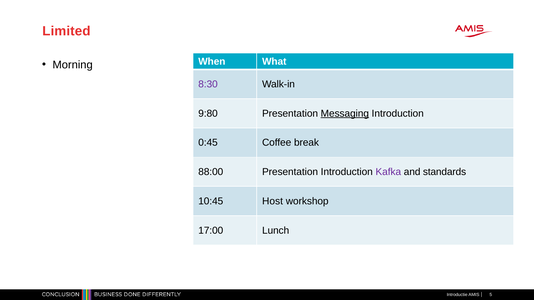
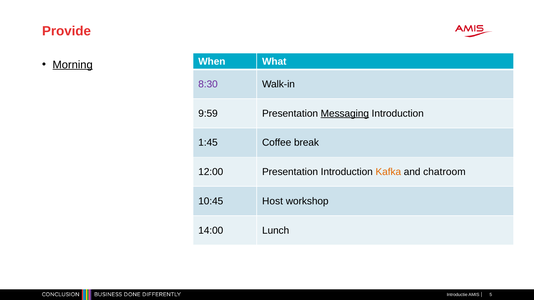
Limited: Limited -> Provide (66, 31)
Morning underline: none -> present (73, 65)
9:80: 9:80 -> 9:59 (208, 114)
0:45: 0:45 -> 1:45 (208, 143)
88:00: 88:00 -> 12:00 (211, 172)
Kafka colour: purple -> orange (388, 172)
standards: standards -> chatroom (444, 172)
17:00: 17:00 -> 14:00 (211, 231)
